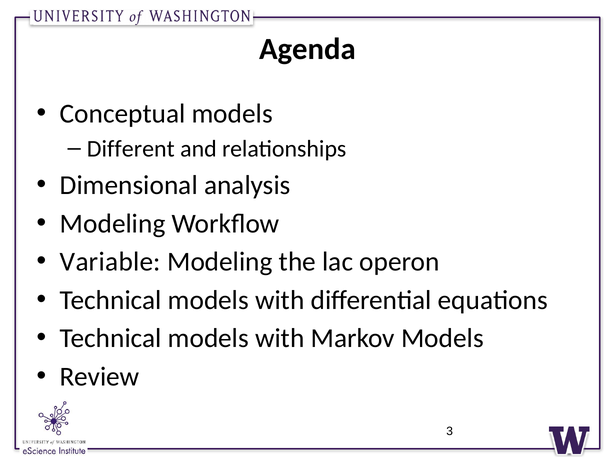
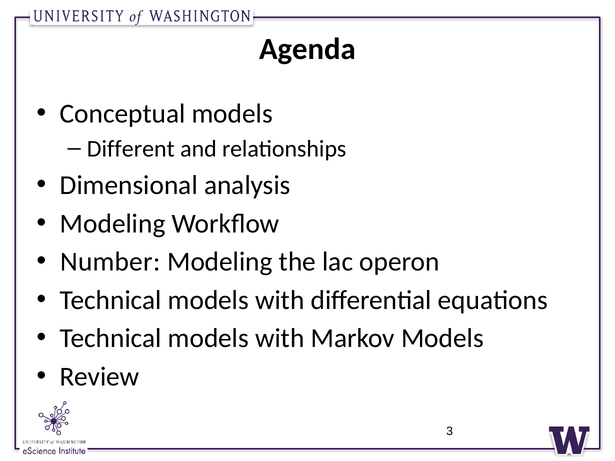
Variable: Variable -> Number (110, 262)
